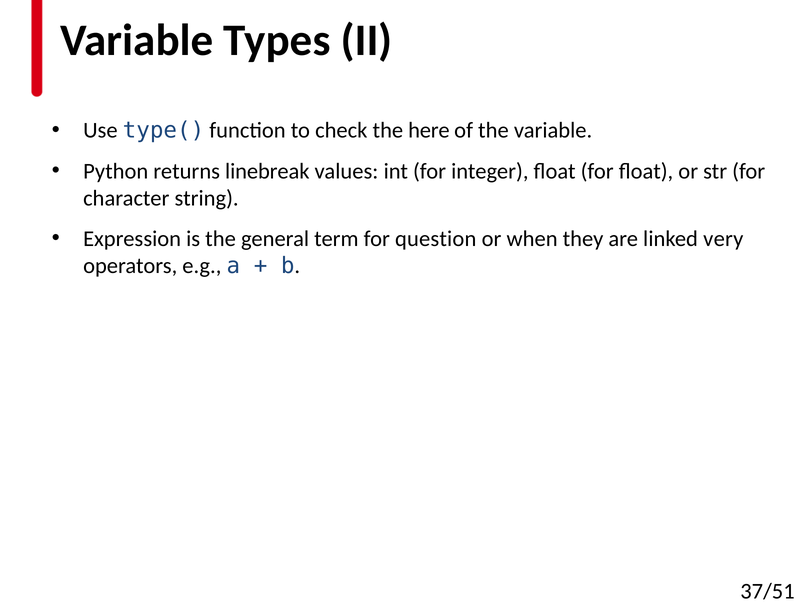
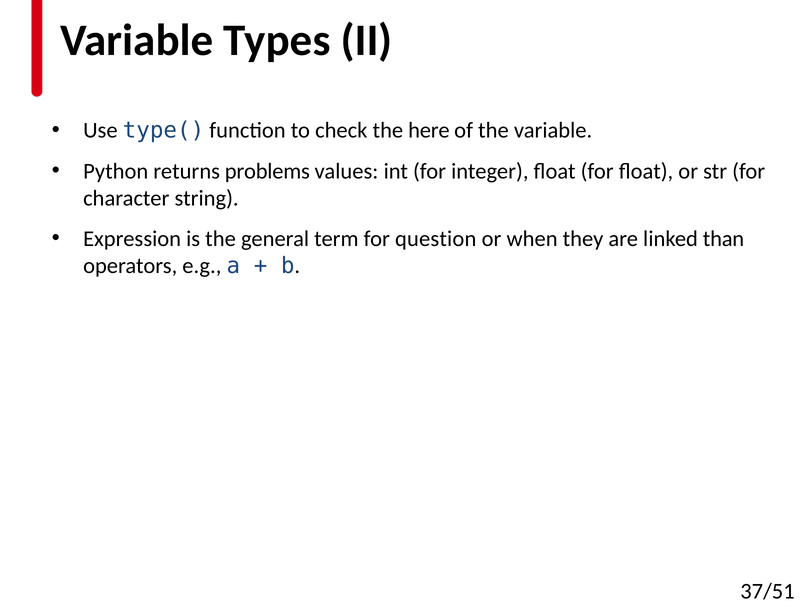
linebreak: linebreak -> problems (267, 171)
very: very -> than (724, 239)
